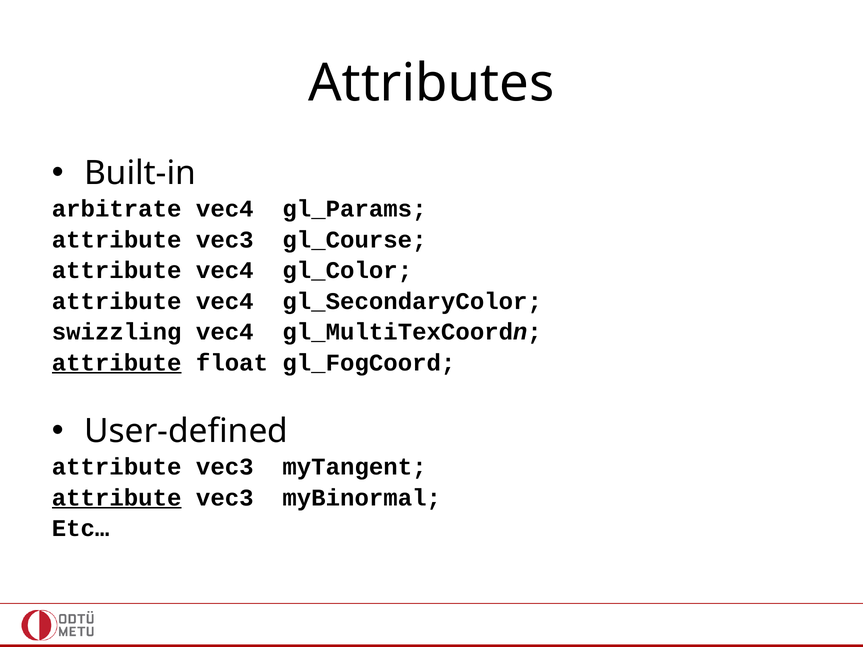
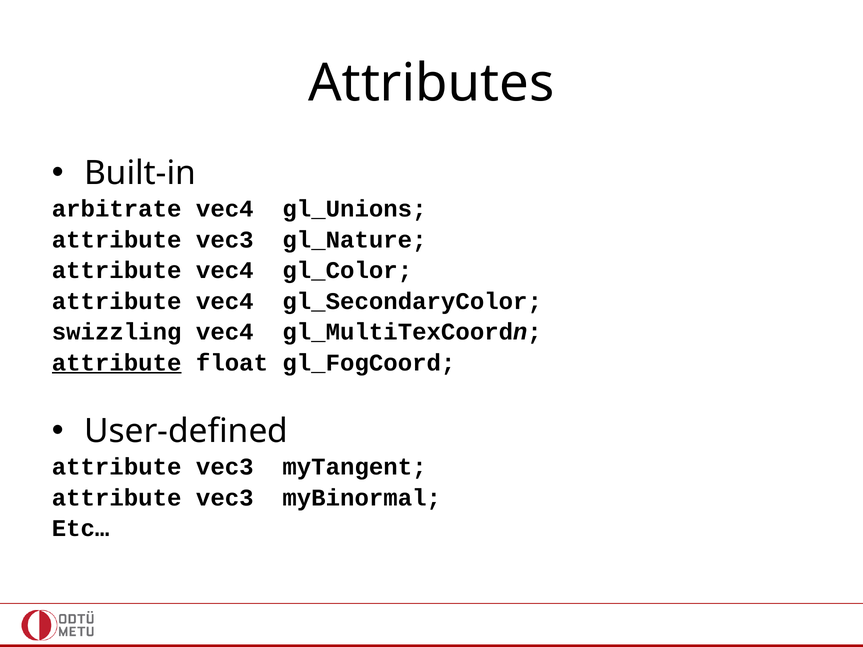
gl_Params: gl_Params -> gl_Unions (354, 209)
gl_Course: gl_Course -> gl_Nature (354, 240)
attribute underline: present -> none (117, 498)
